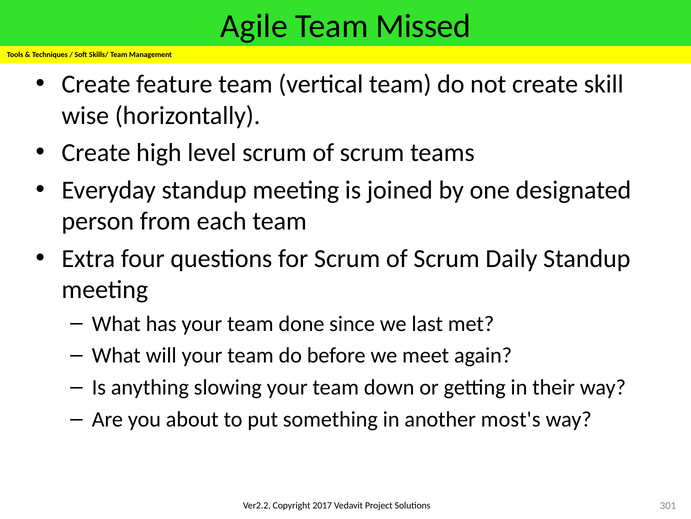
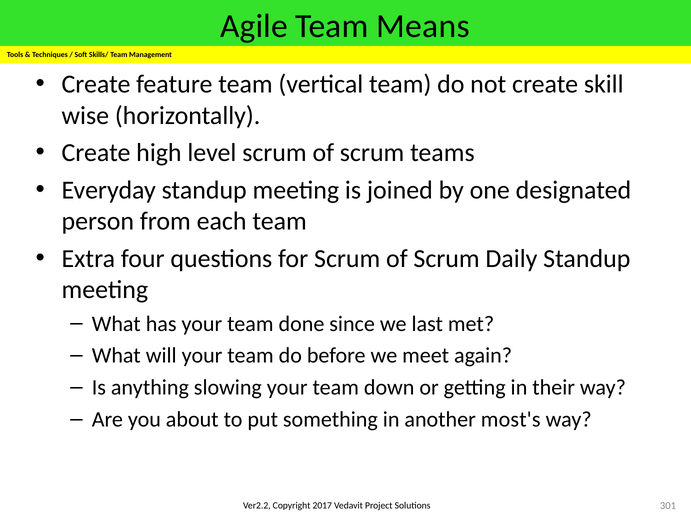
Missed: Missed -> Means (423, 26)
